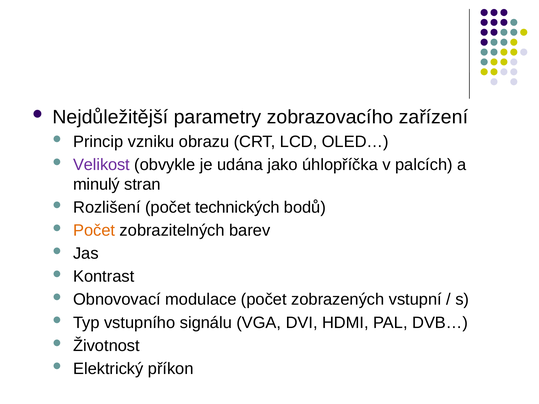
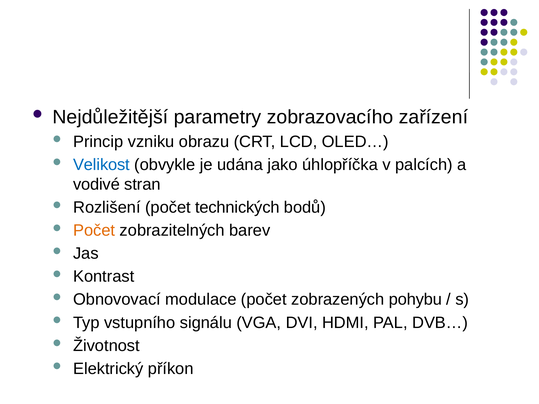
Velikost colour: purple -> blue (101, 165)
minulý: minulý -> vodivé (96, 185)
vstupní: vstupní -> pohybu (415, 300)
